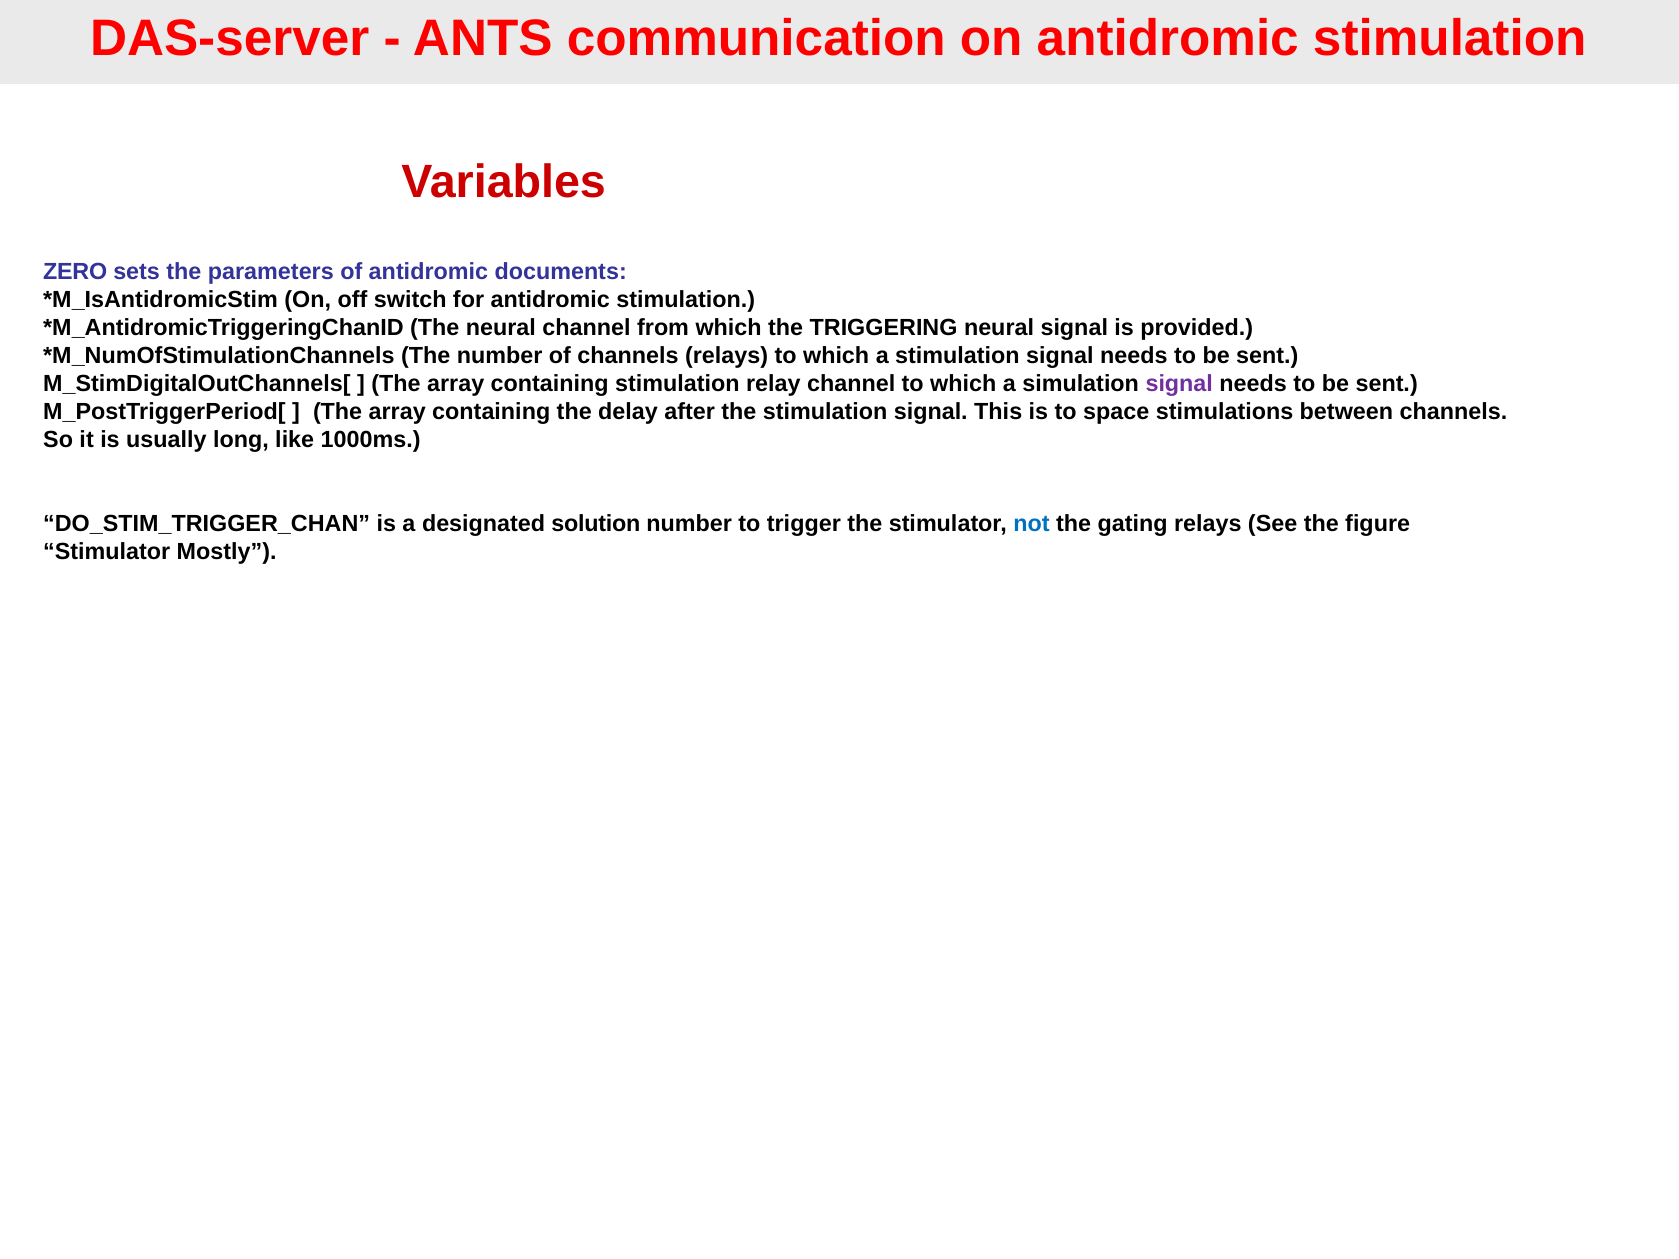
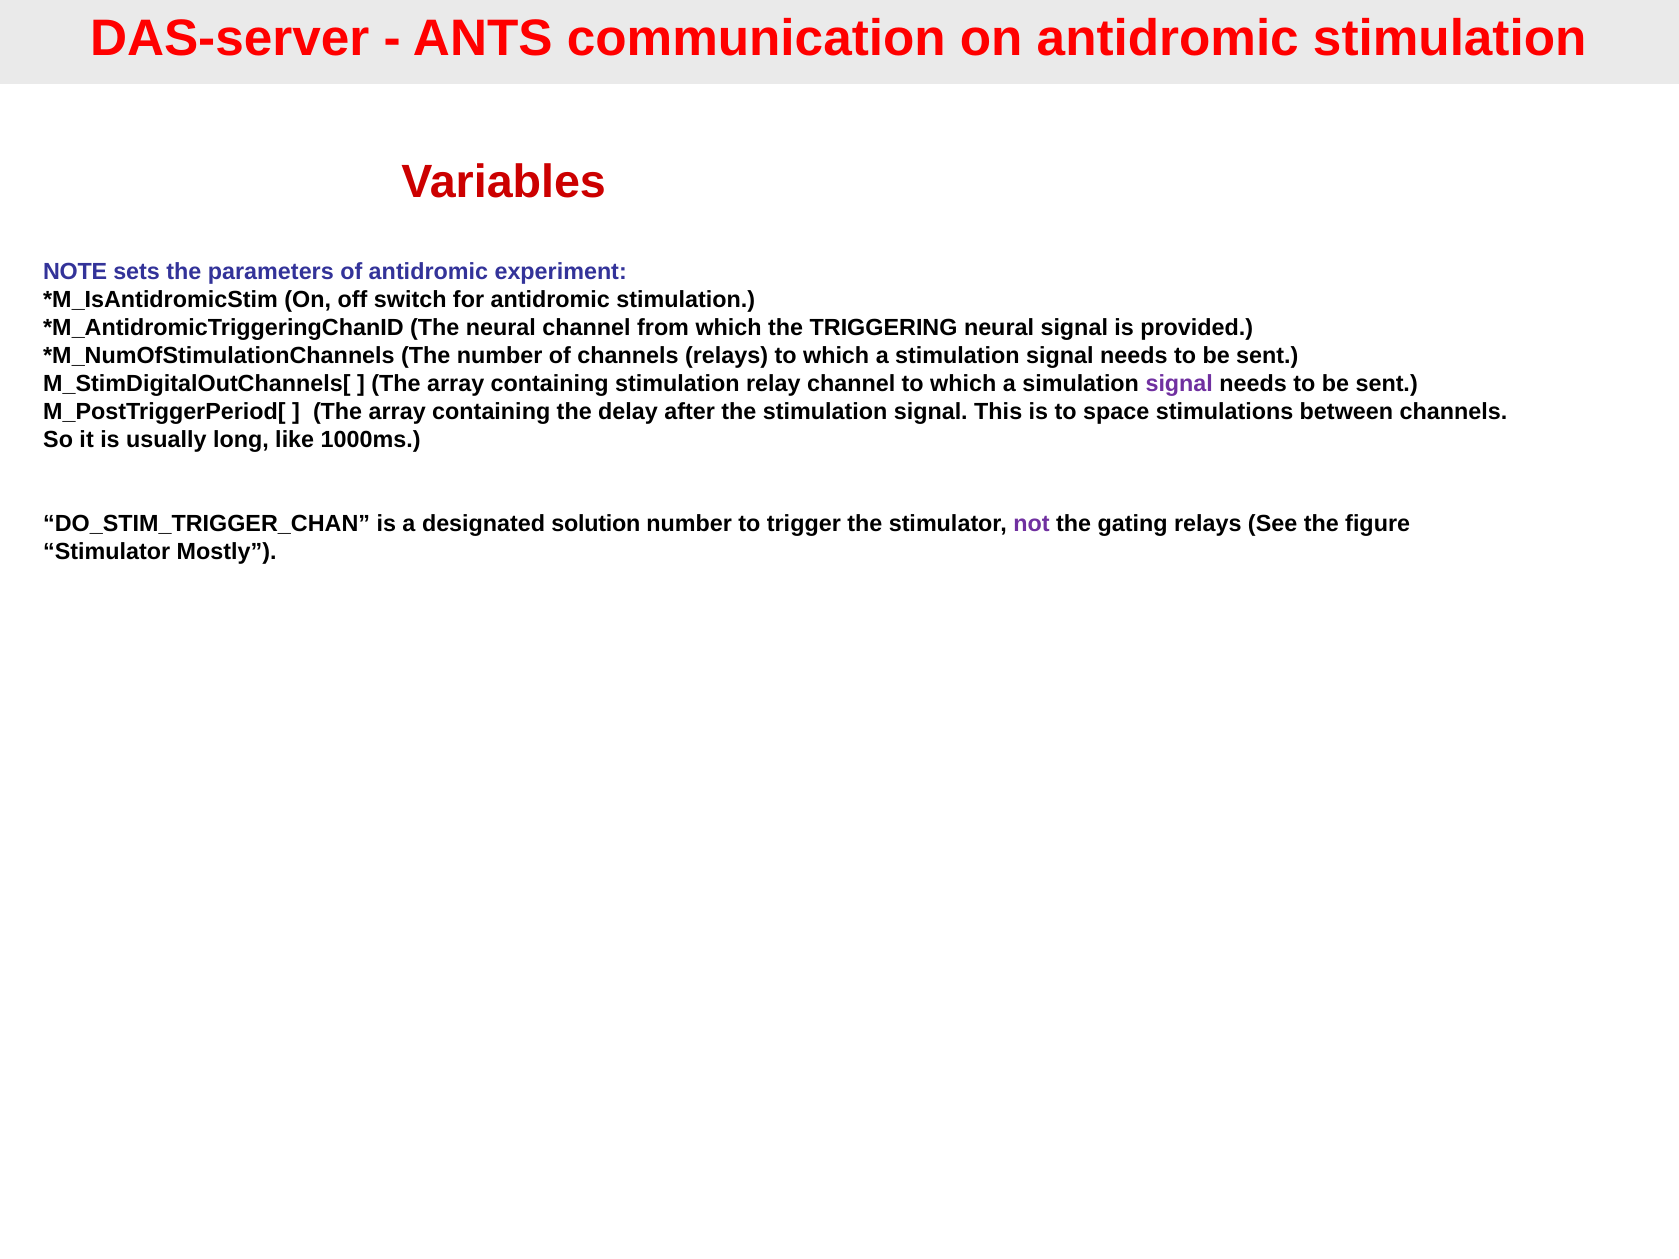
ZERO: ZERO -> NOTE (75, 272)
documents: documents -> experiment (561, 272)
not colour: blue -> purple (1031, 524)
